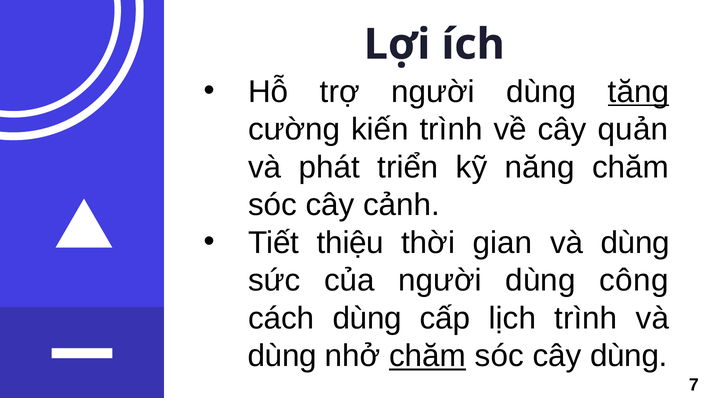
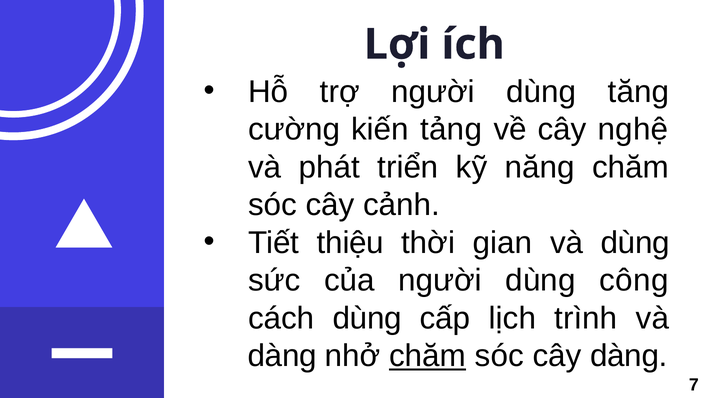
tăng underline: present -> none (639, 92)
kiến trình: trình -> tảng (451, 129)
quản: quản -> nghệ (633, 129)
dùng: dùng -> dàng (282, 356)
cây dùng: dùng -> dàng (629, 356)
